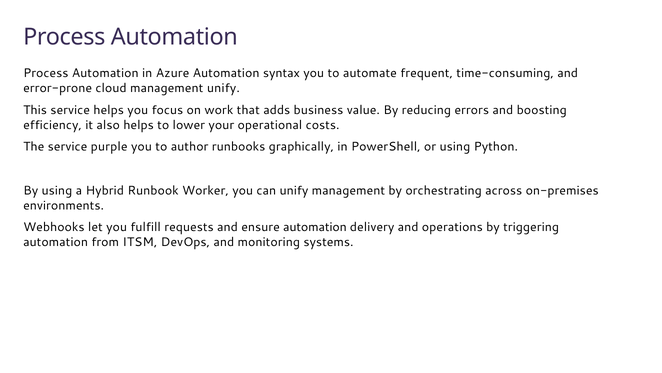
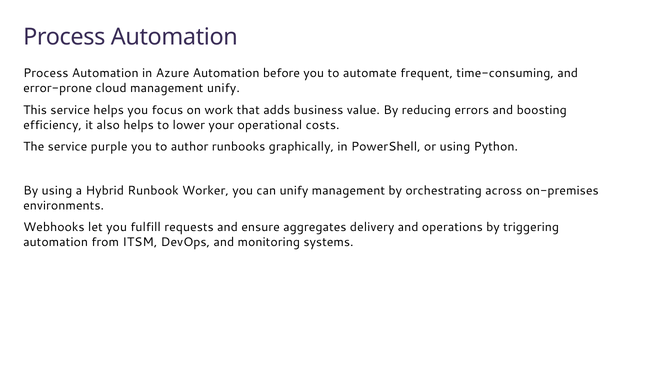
syntax: syntax -> before (281, 73)
ensure automation: automation -> aggregates (315, 227)
